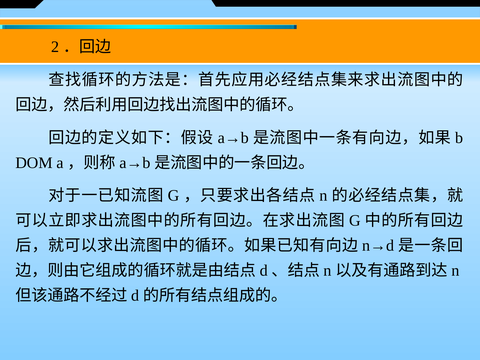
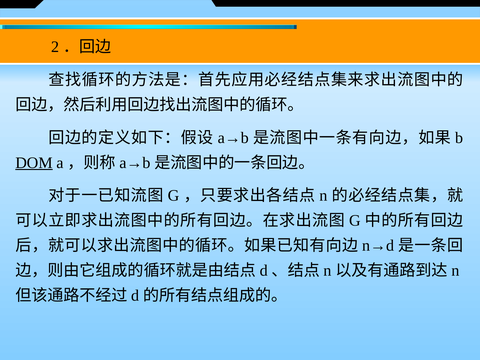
DOM underline: none -> present (34, 163)
